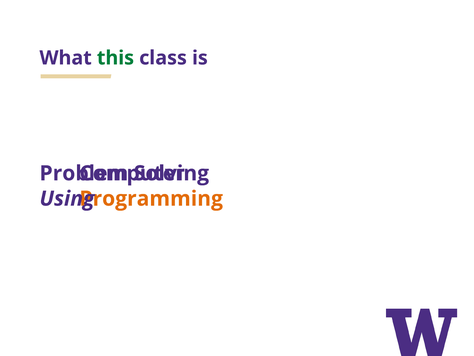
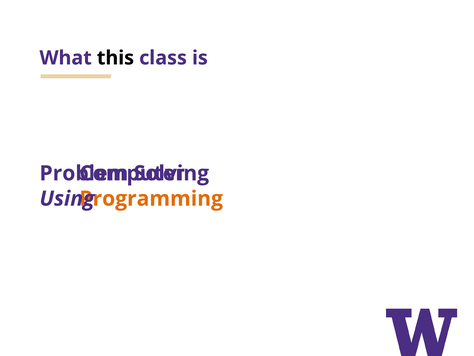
this colour: green -> black (115, 58)
